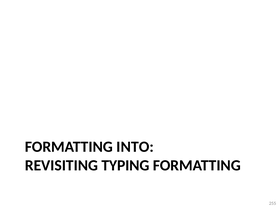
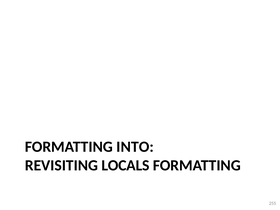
TYPING: TYPING -> LOCALS (125, 165)
